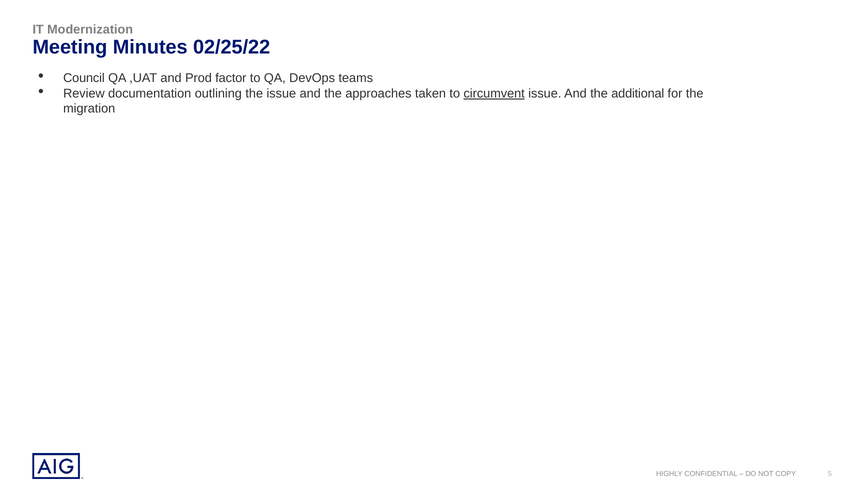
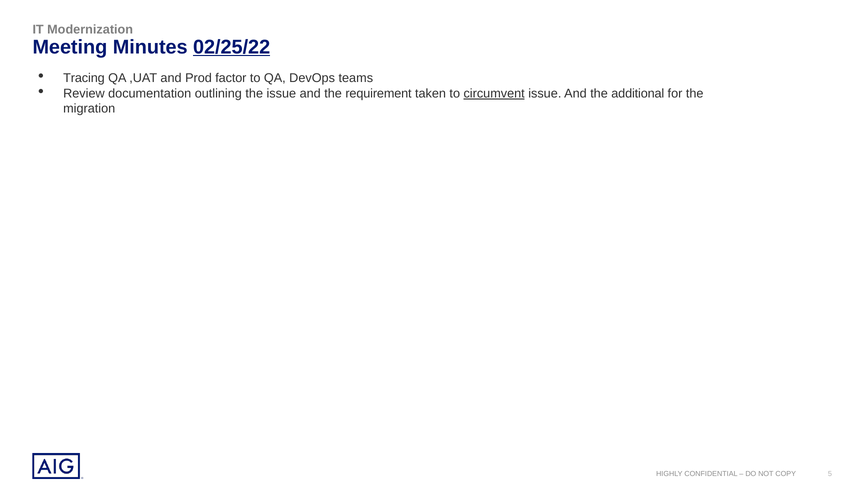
02/25/22 underline: none -> present (232, 47)
Council: Council -> Tracing (84, 78)
approaches: approaches -> requirement (379, 93)
